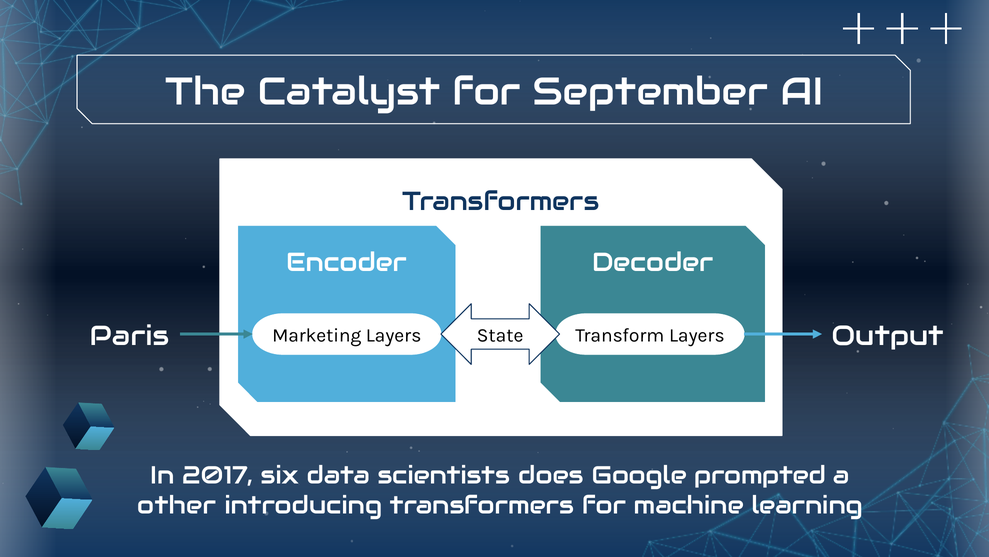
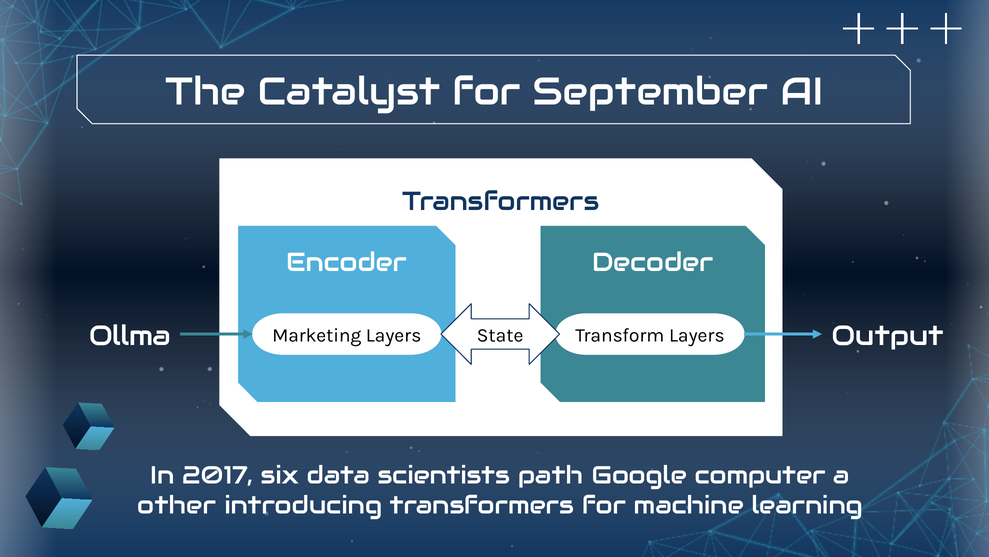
Paris: Paris -> Ollma (130, 336)
does: does -> path (551, 475)
prompted: prompted -> computer (760, 475)
